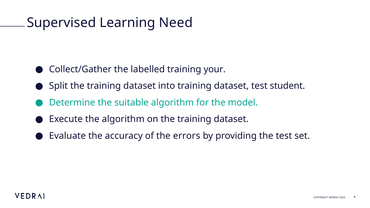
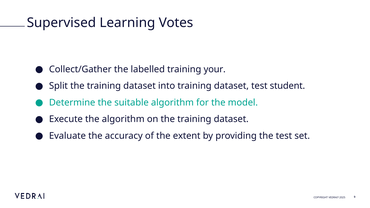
Need: Need -> Votes (176, 23)
errors: errors -> extent (187, 136)
